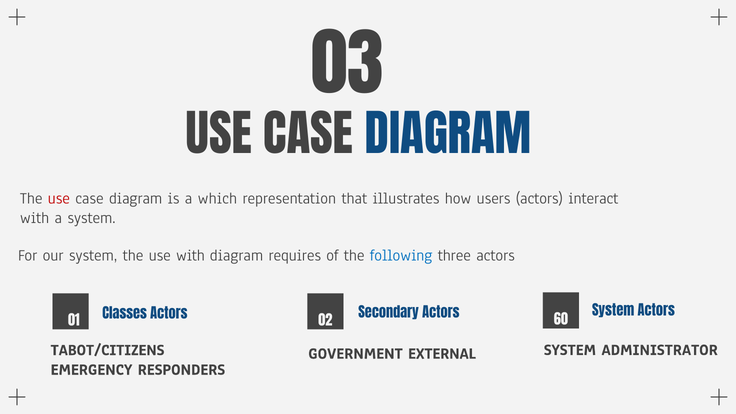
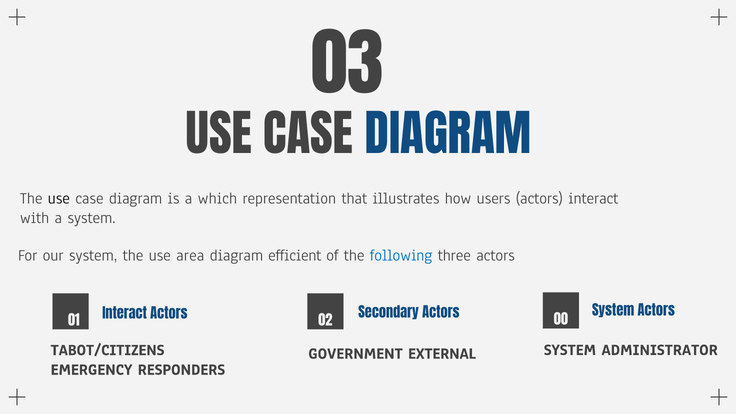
use colour: red -> black (59, 198)
use with: with -> area (190, 255)
requires: requires -> efficient (295, 255)
Classes: Classes -> Interact (125, 314)
60: 60 -> 00 (561, 320)
